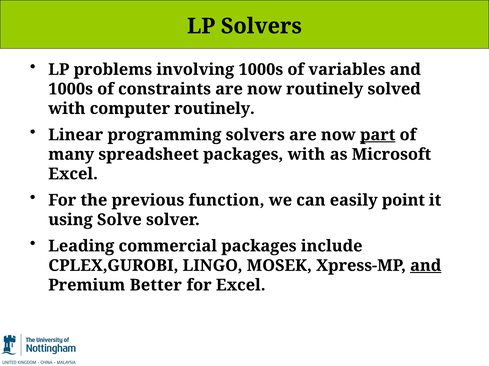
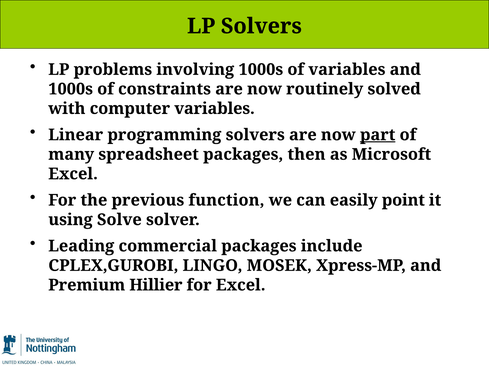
computer routinely: routinely -> variables (215, 109)
packages with: with -> then (306, 155)
and underline: present -> none (426, 266)
Better: Better -> Hillier (156, 286)
